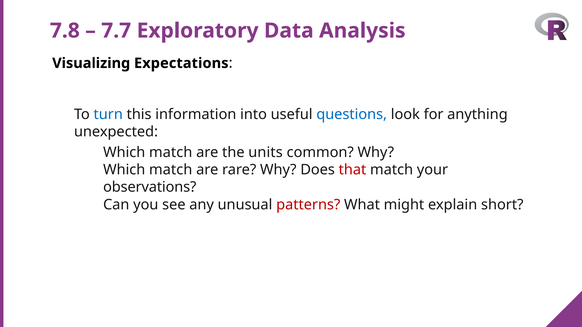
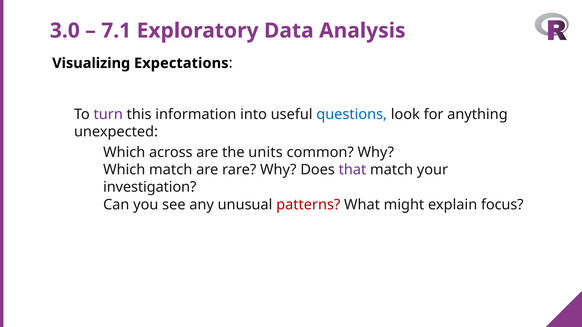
7.8: 7.8 -> 3.0 (65, 31)
7.7: 7.7 -> 7.1 (116, 31)
turn colour: blue -> purple (108, 114)
match: match -> across (171, 152)
that colour: red -> purple (352, 170)
observations: observations -> investigation (150, 187)
short: short -> focus (502, 205)
